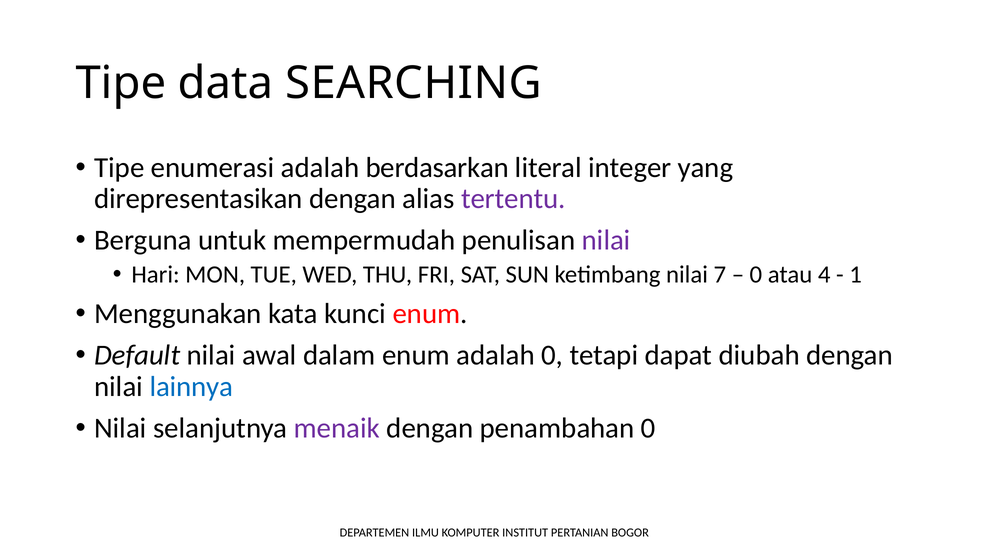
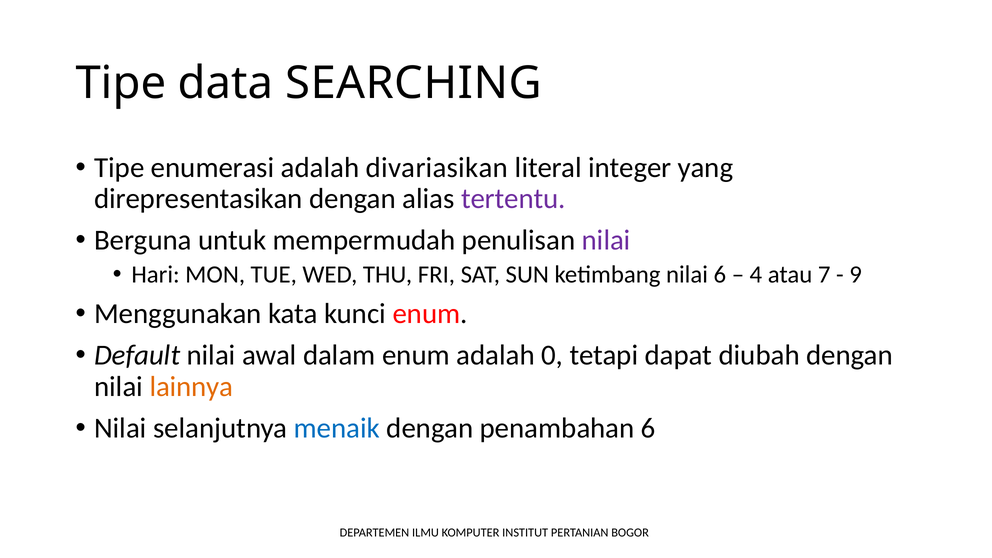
berdasarkan: berdasarkan -> divariasikan (437, 168)
nilai 7: 7 -> 6 (720, 275)
0: 0 -> 4 (756, 275)
4: 4 -> 7 (824, 275)
1: 1 -> 9 (856, 275)
lainnya colour: blue -> orange (191, 387)
menaik colour: purple -> blue (337, 428)
penambahan 0: 0 -> 6 (648, 428)
